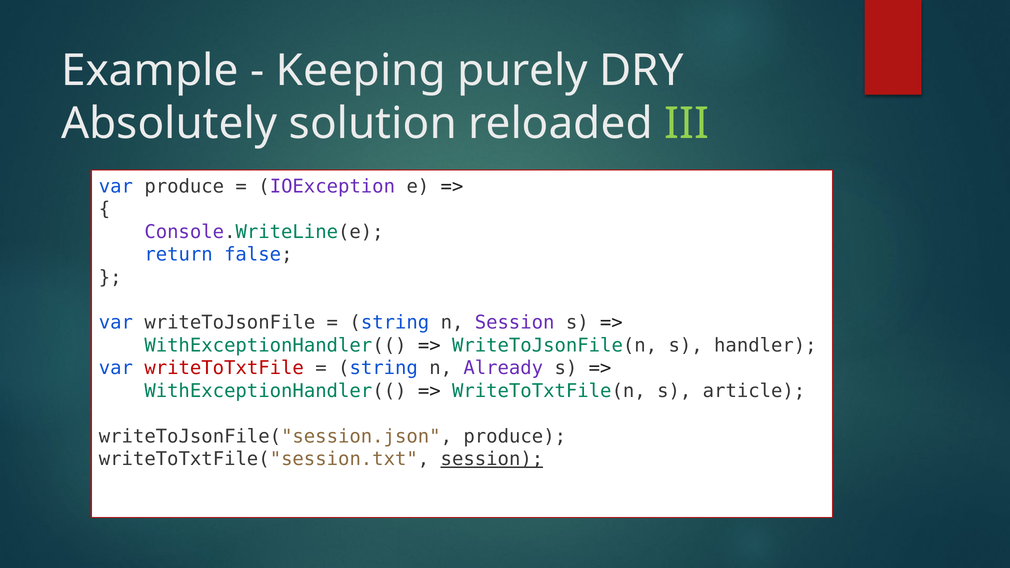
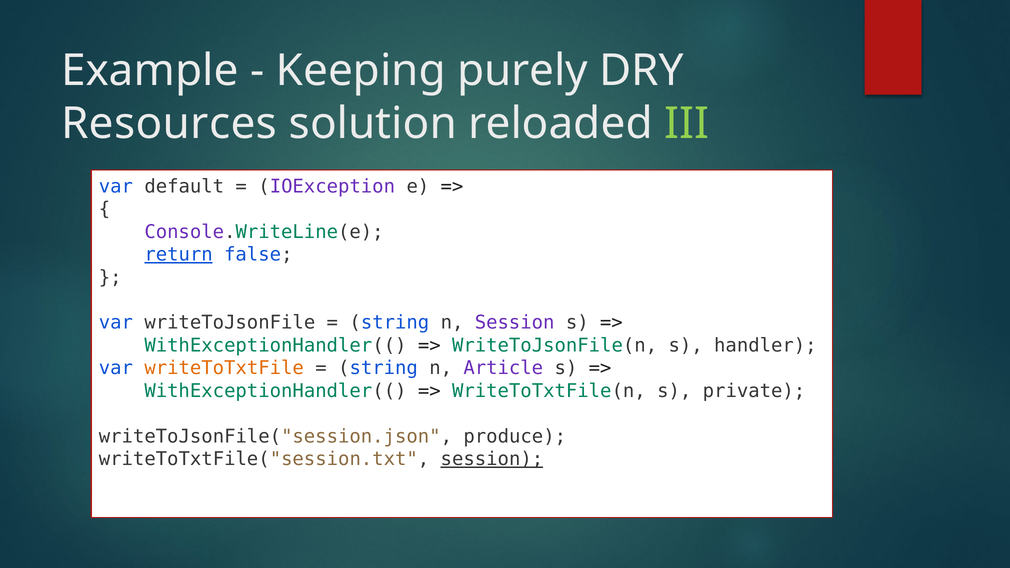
Absolutely: Absolutely -> Resources (169, 124)
var produce: produce -> default (184, 186)
return underline: none -> present (179, 255)
writeToTxtFile colour: red -> orange (224, 368)
Already: Already -> Article (503, 368)
article: article -> private (754, 391)
